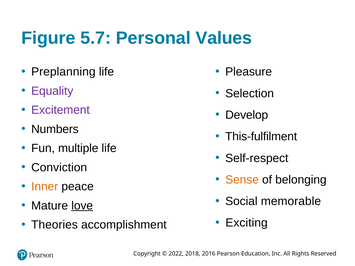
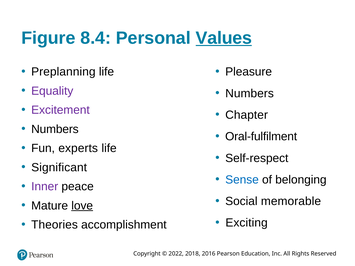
5.7: 5.7 -> 8.4 (96, 38)
Values underline: none -> present (224, 38)
Selection: Selection -> Numbers (250, 93)
Develop: Develop -> Chapter (247, 115)
This-fulfilment: This-fulfilment -> Oral-fulfilment (261, 137)
multiple: multiple -> experts (78, 148)
Conviction: Conviction -> Significant (59, 168)
Sense colour: orange -> blue (242, 180)
Inner colour: orange -> purple (45, 187)
